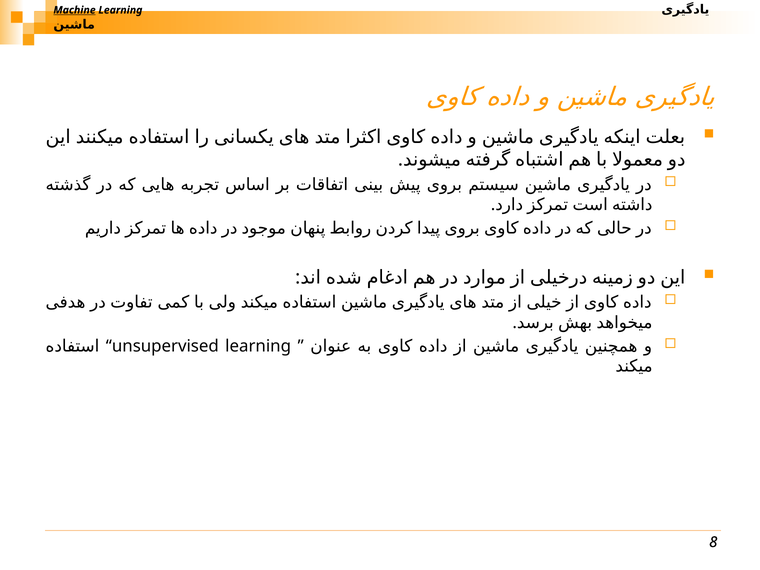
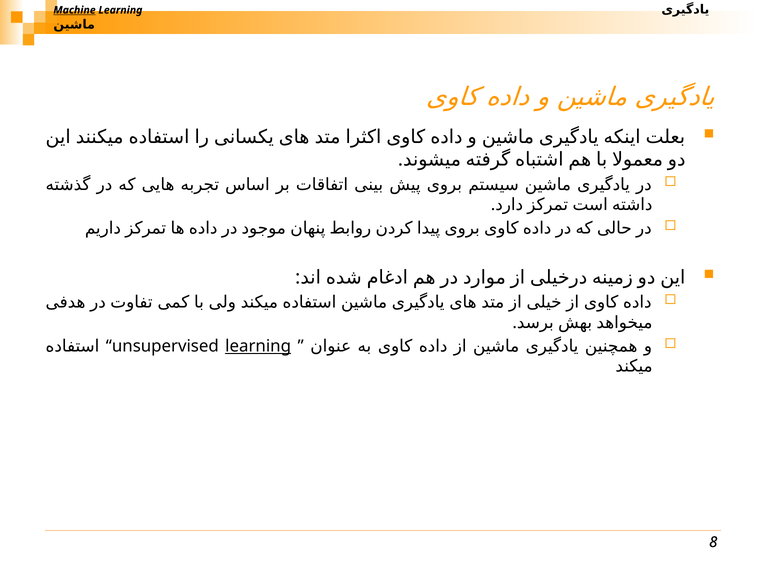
learning underline: none -> present (258, 346)
